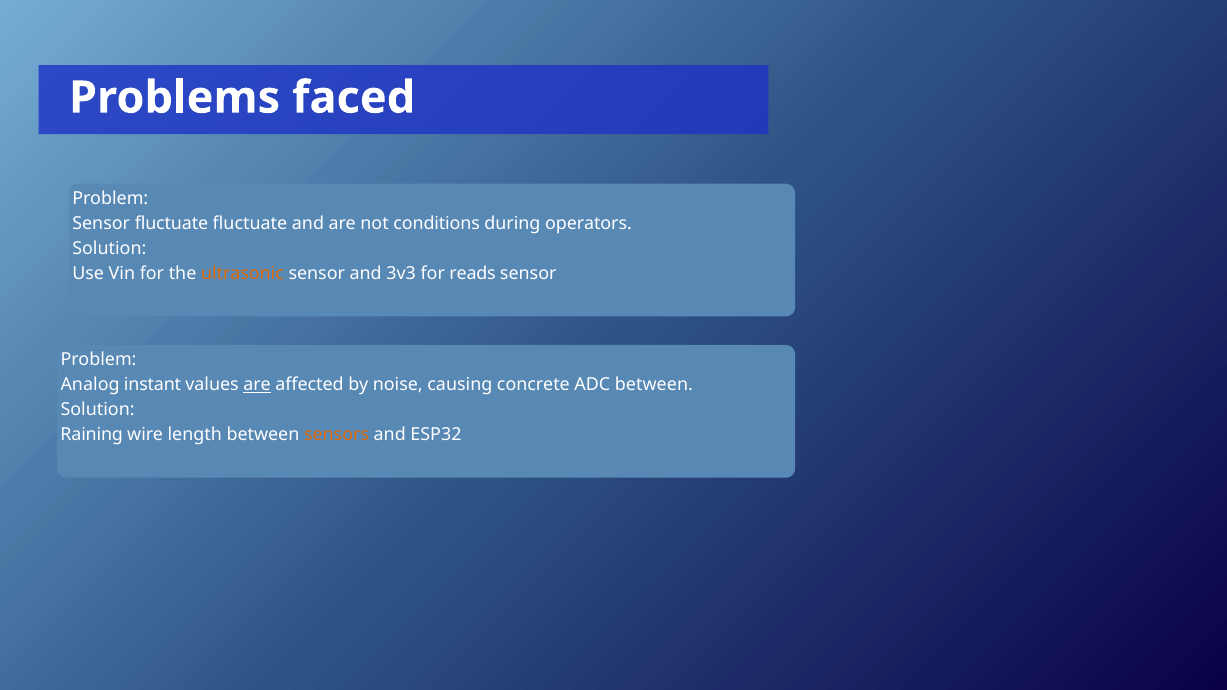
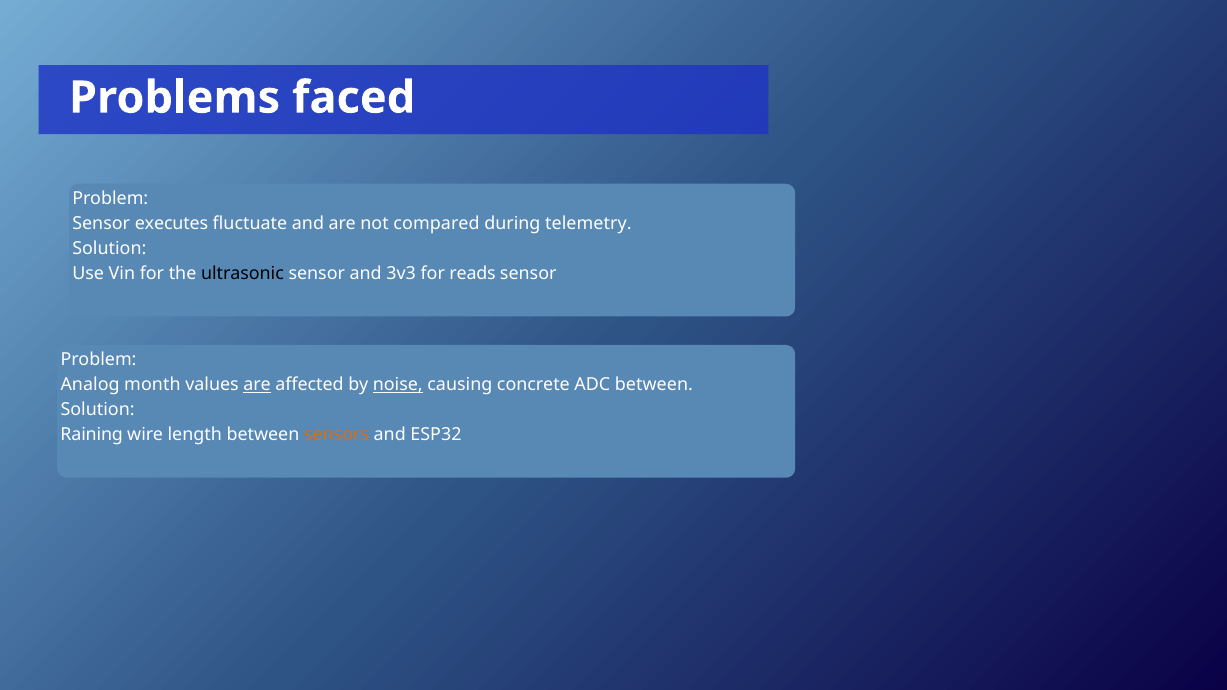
Sensor fluctuate: fluctuate -> executes (172, 223)
conditions: conditions -> compared (437, 223)
operators: operators -> telemetry (588, 223)
ultrasonic colour: orange -> black (242, 273)
instant: instant -> month (152, 385)
noise underline: none -> present (398, 385)
